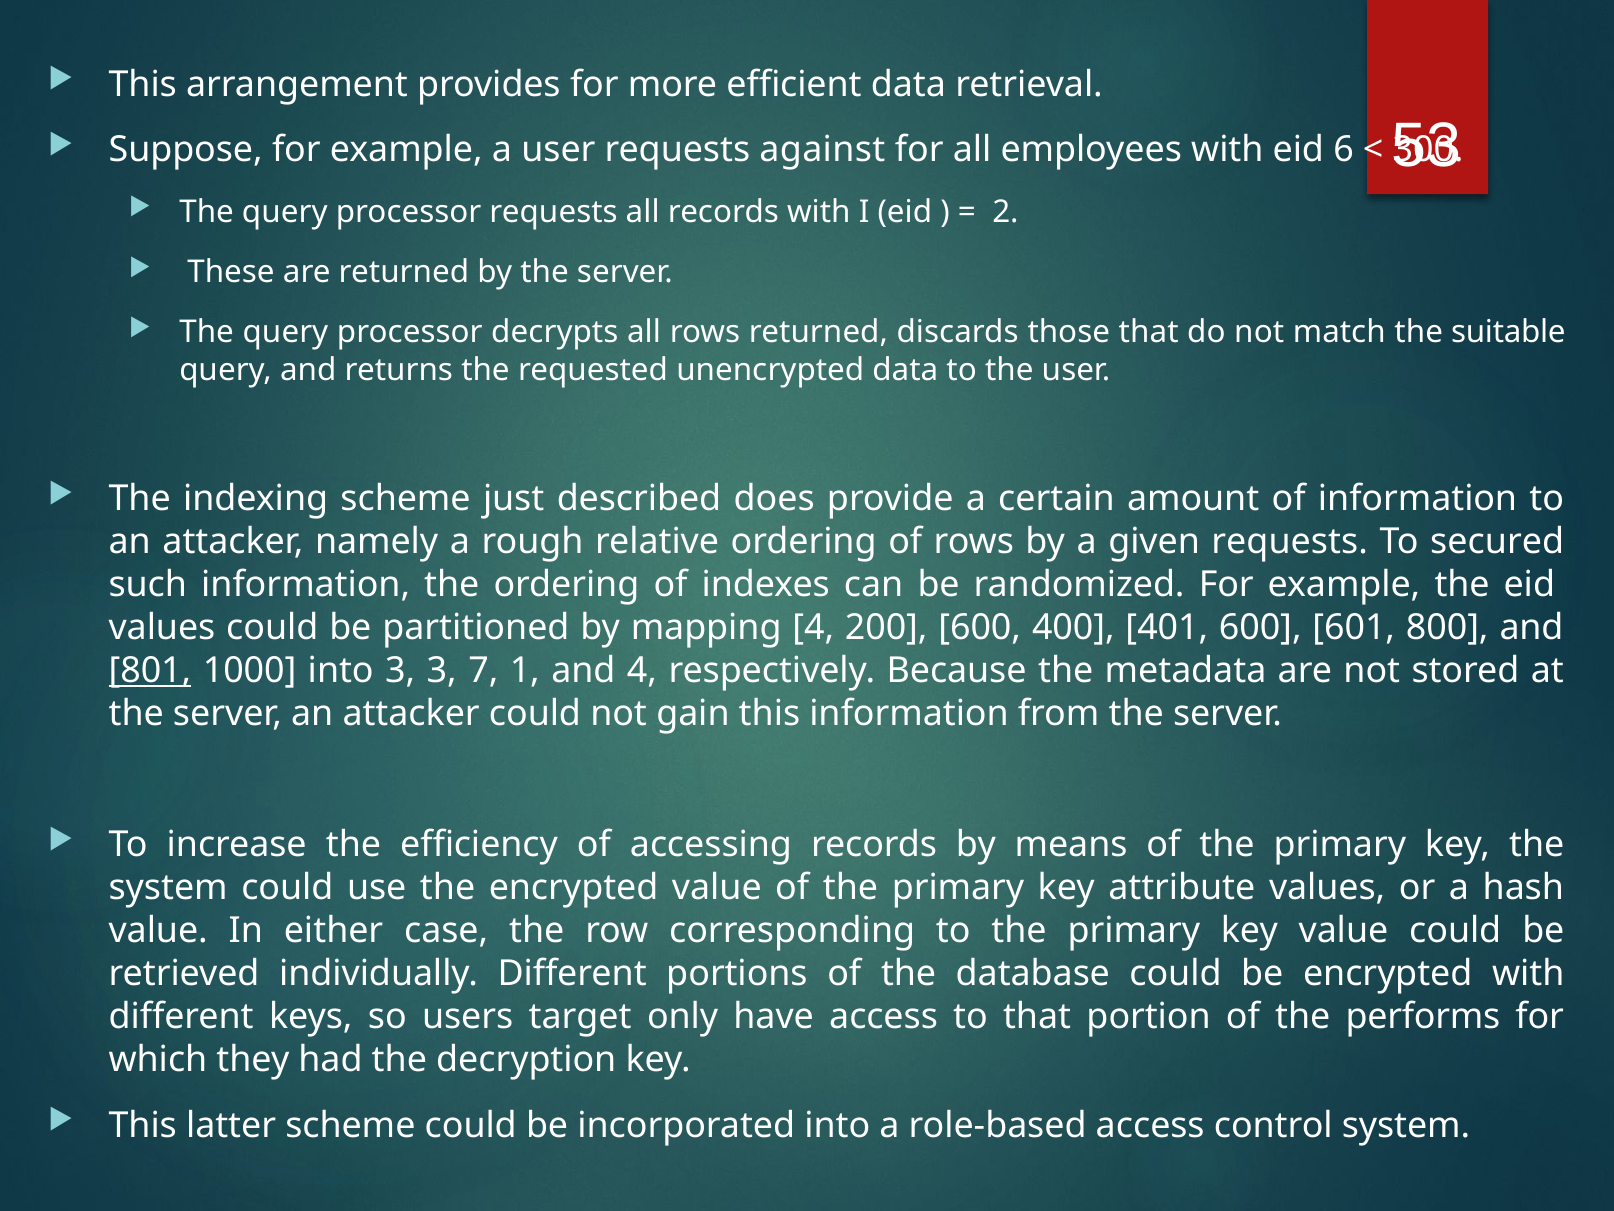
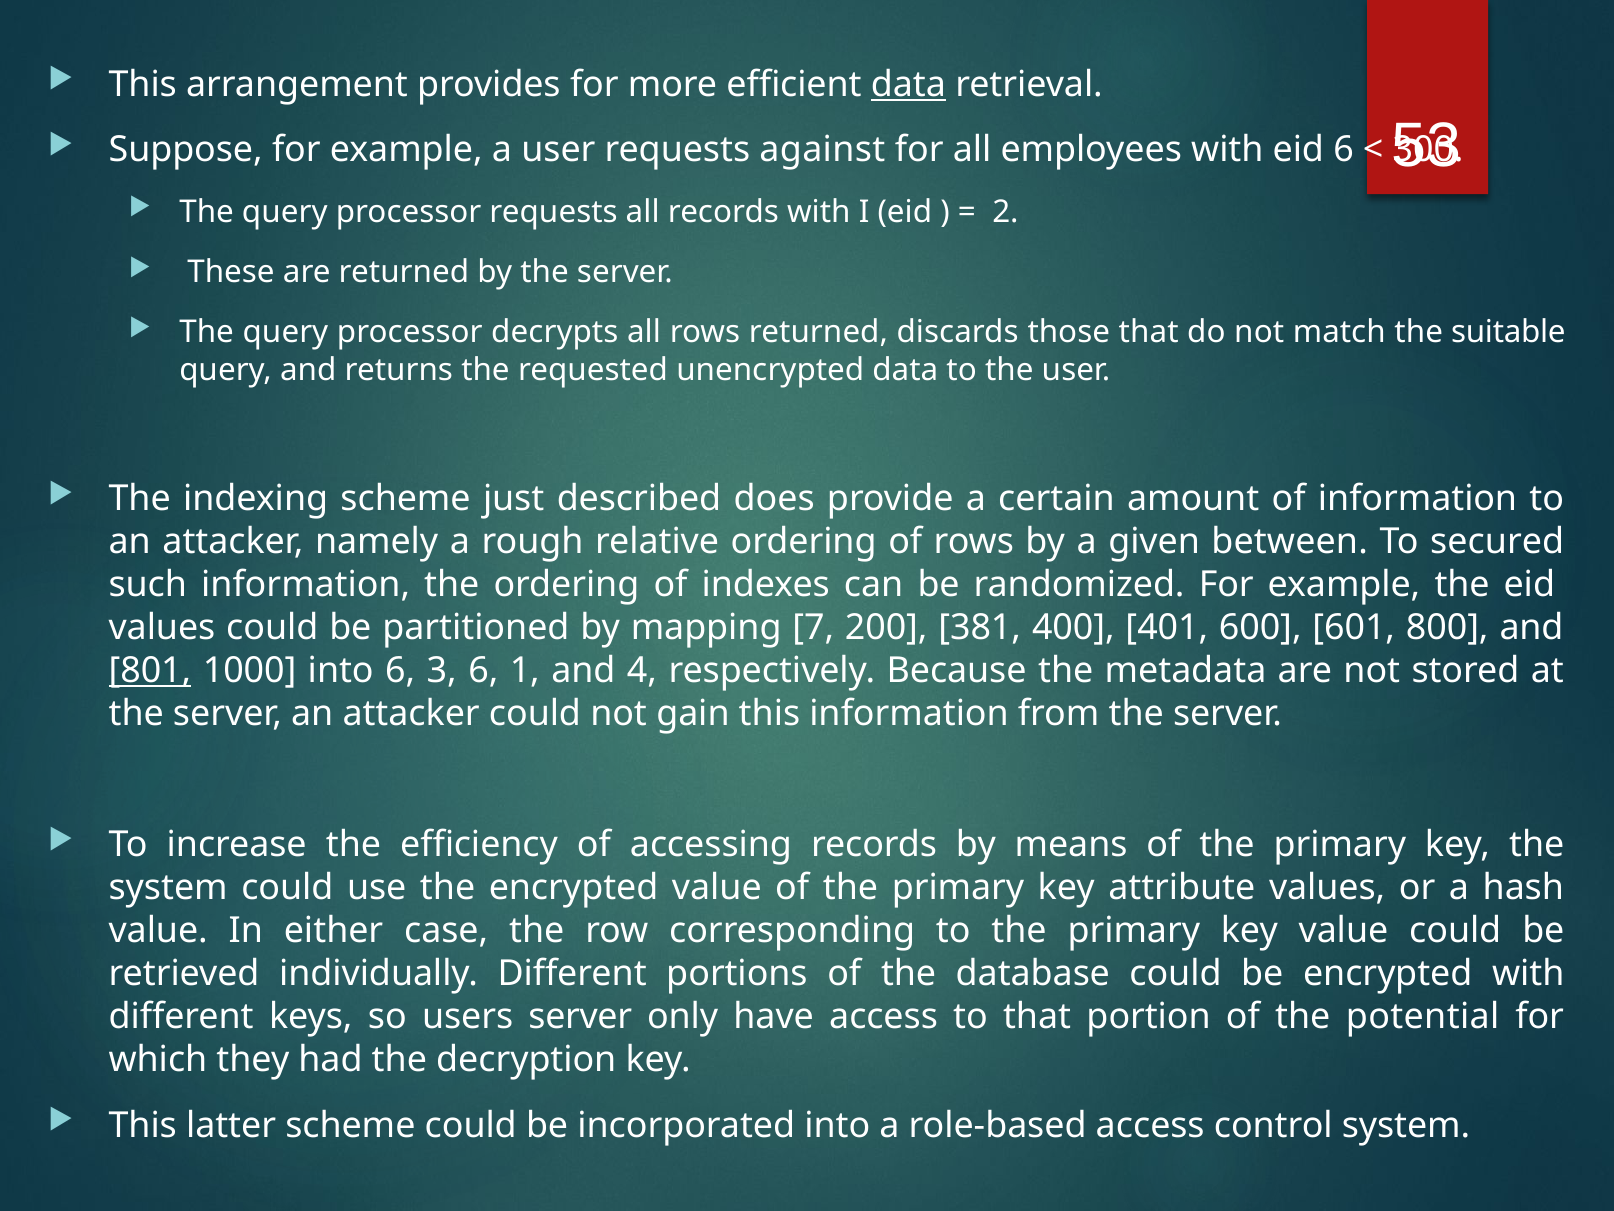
data underline: none -> present (908, 84)
given requests: requests -> between (1290, 542)
mapping 4: 4 -> 7 (813, 628)
200 600: 600 -> 381 (980, 628)
into 3: 3 -> 6 (400, 671)
3 7: 7 -> 6 (483, 671)
users target: target -> server (580, 1017)
performs: performs -> potential (1423, 1017)
